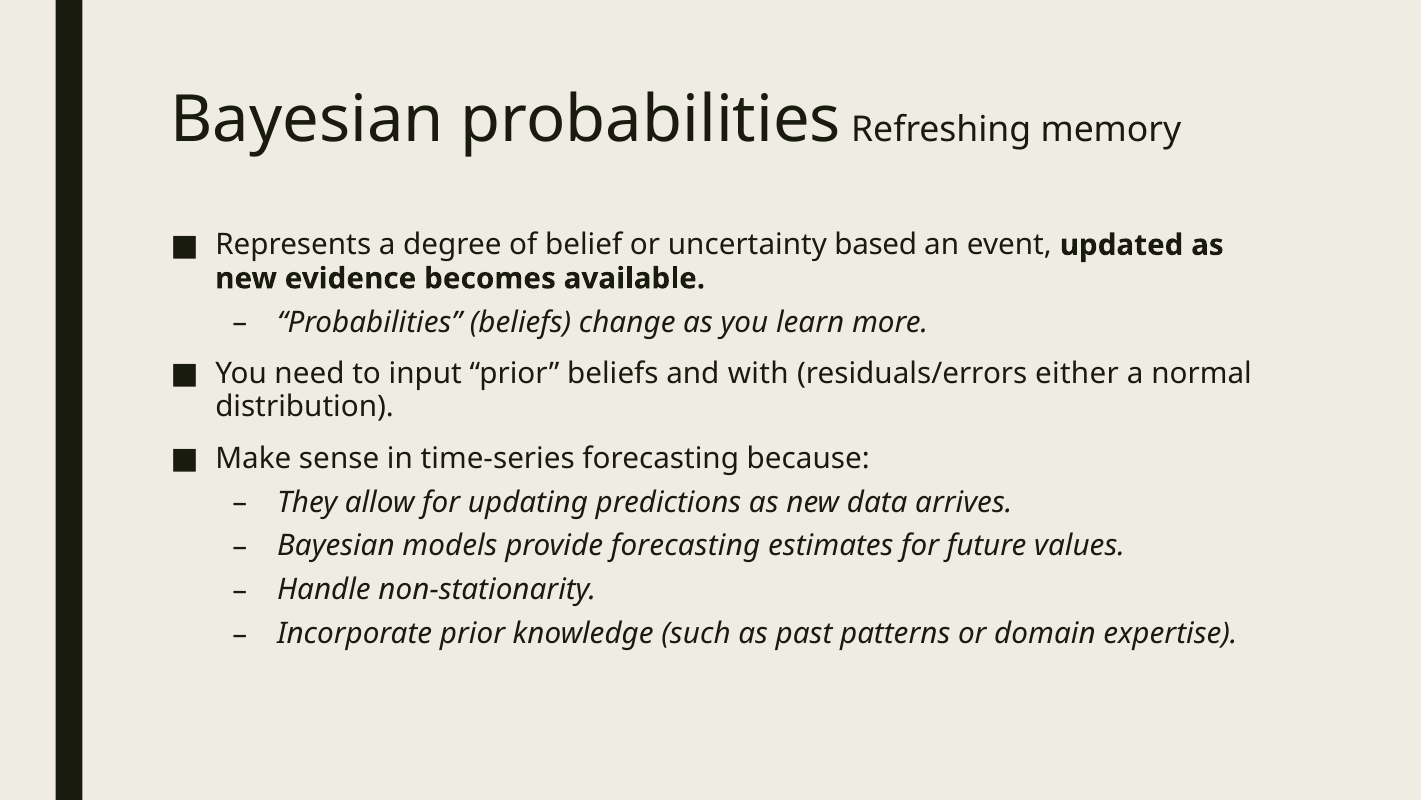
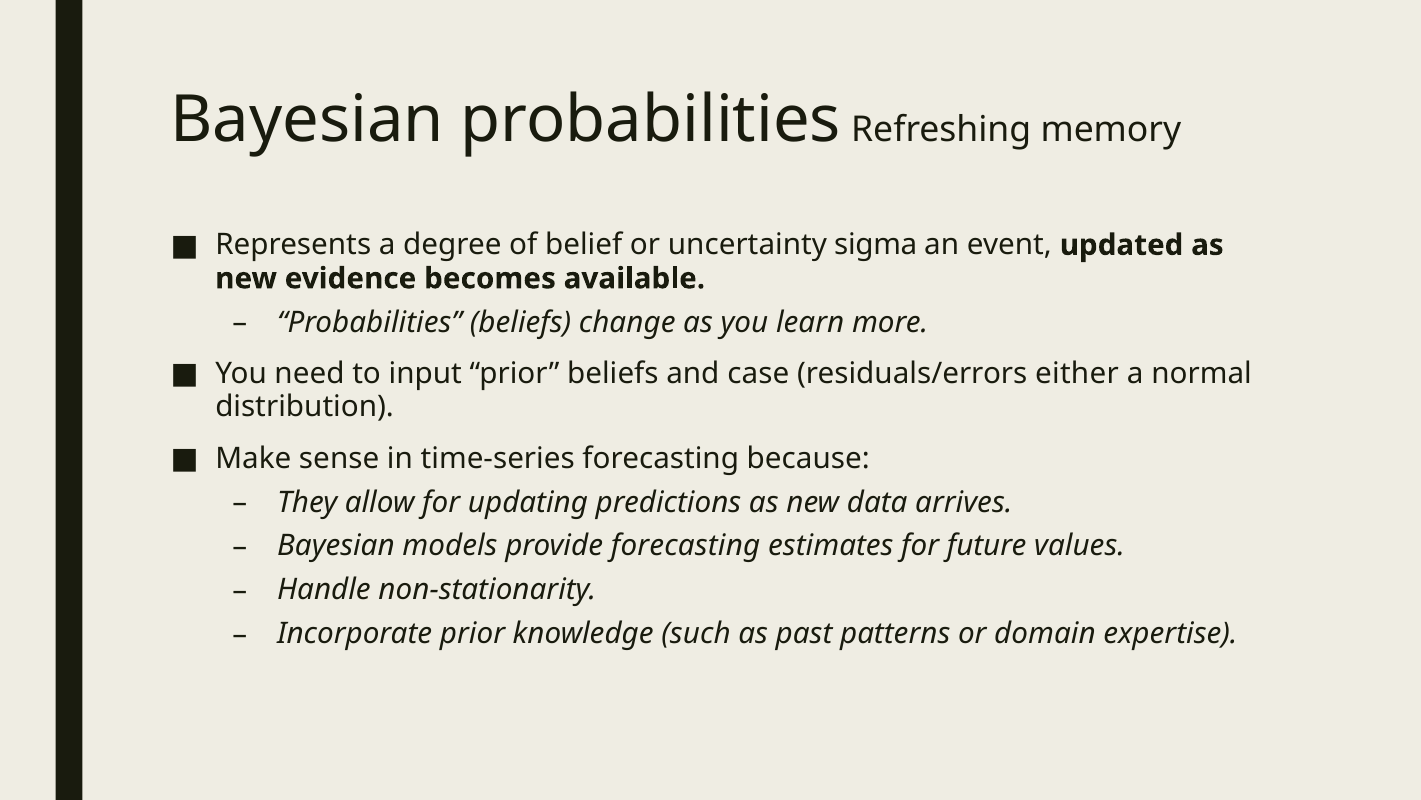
based: based -> sigma (876, 245)
with: with -> case (758, 373)
